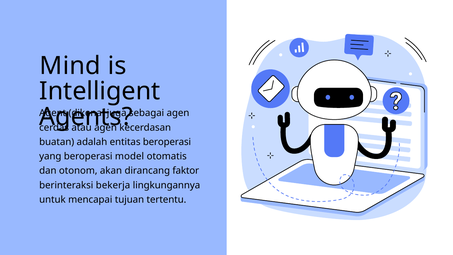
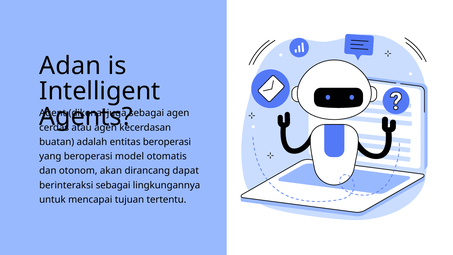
Mind: Mind -> Adan (70, 66)
faktor: faktor -> dapat (186, 171)
berinteraksi bekerja: bekerja -> sebagai (113, 185)
